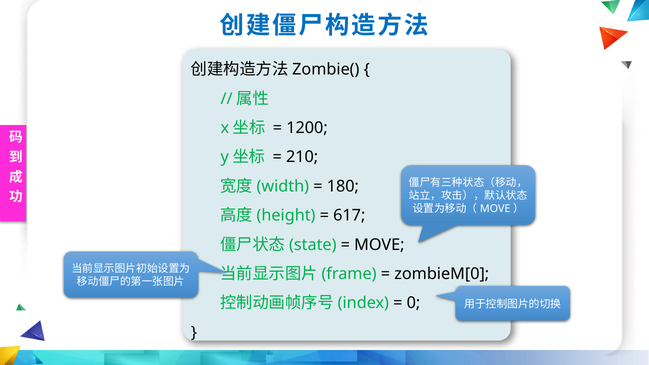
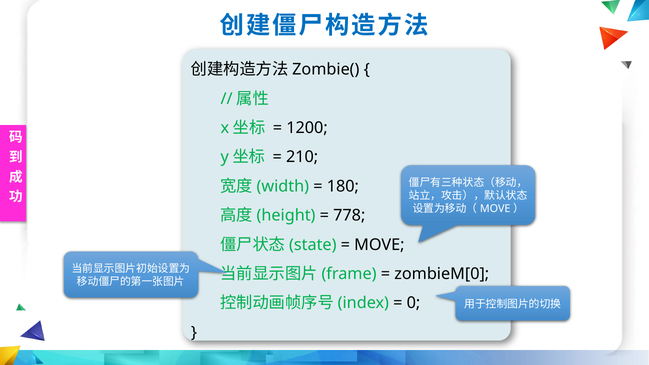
617: 617 -> 778 (349, 216)
